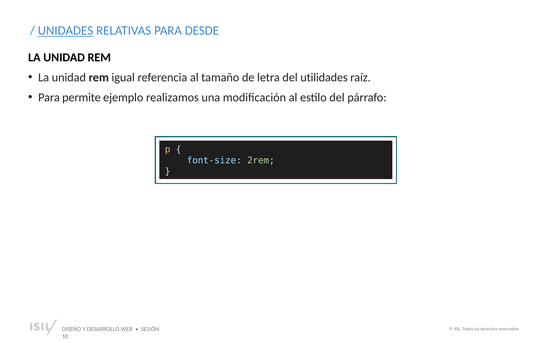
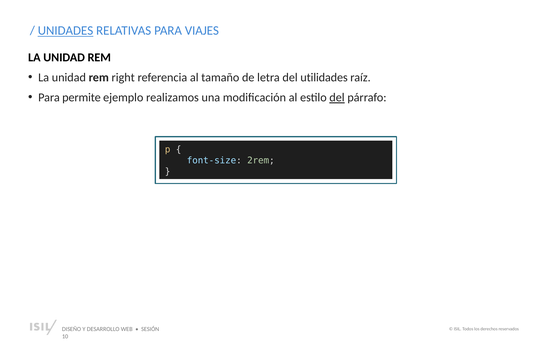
DESDE: DESDE -> VIAJES (202, 31)
igual: igual -> right (123, 77)
del underline: none -> present (337, 97)
